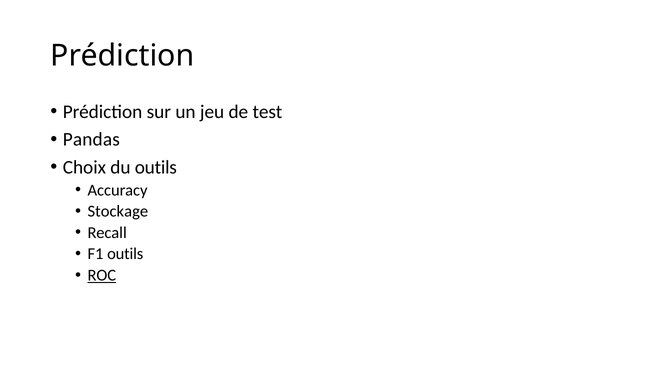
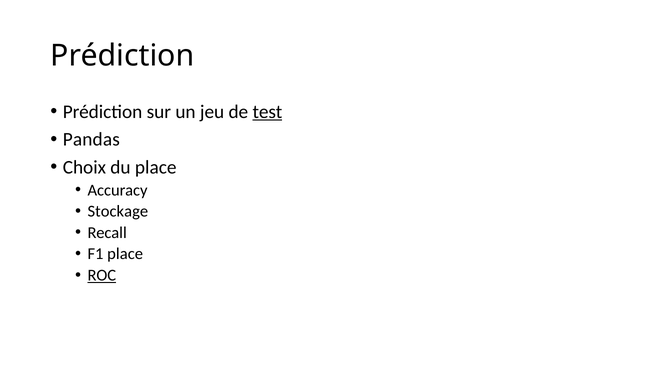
test underline: none -> present (267, 112)
du outils: outils -> place (156, 167)
F1 outils: outils -> place (125, 254)
